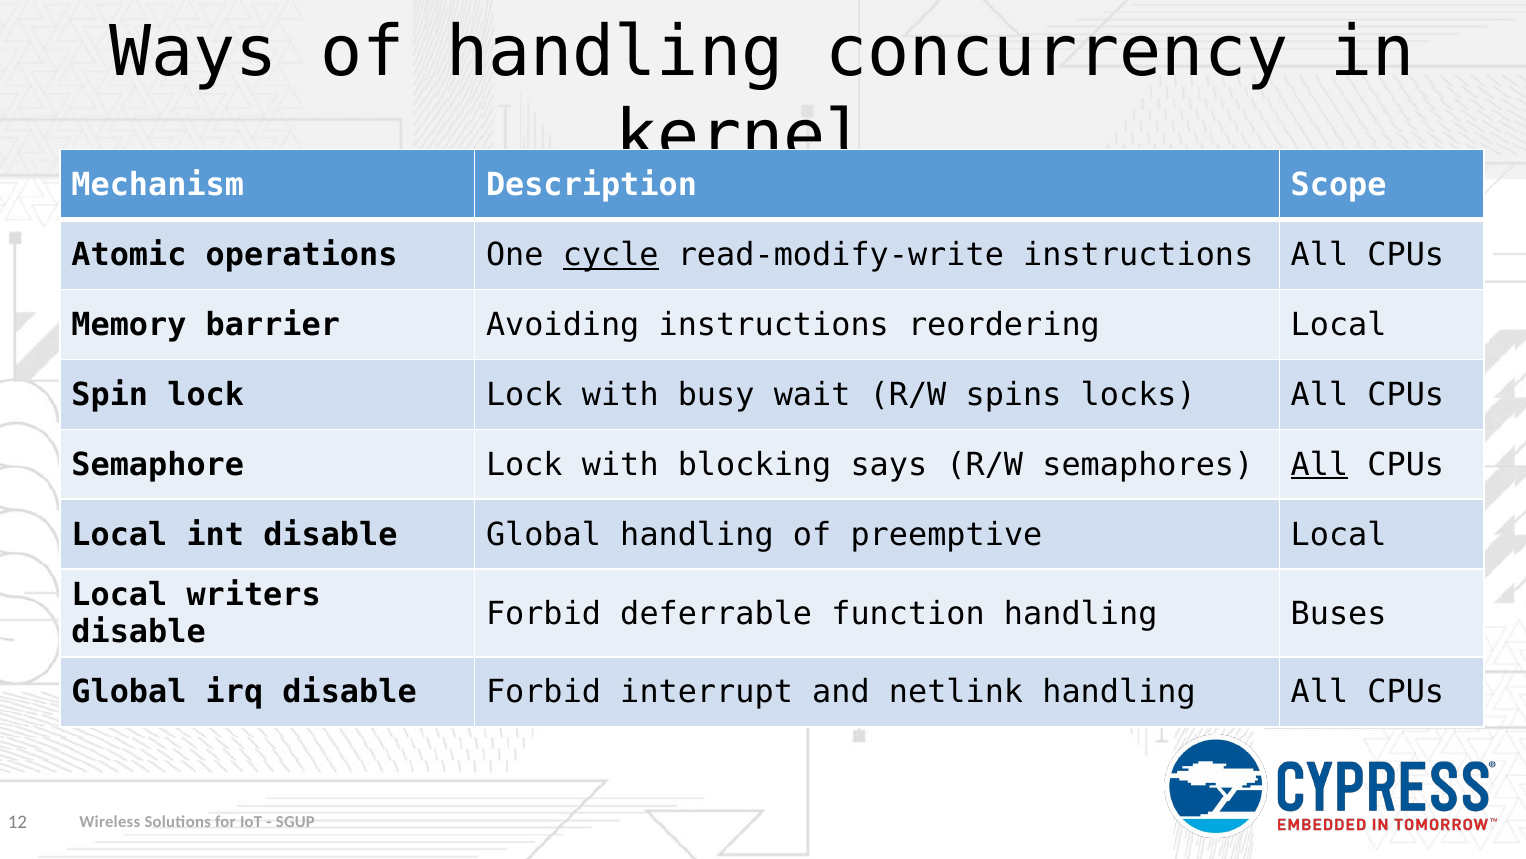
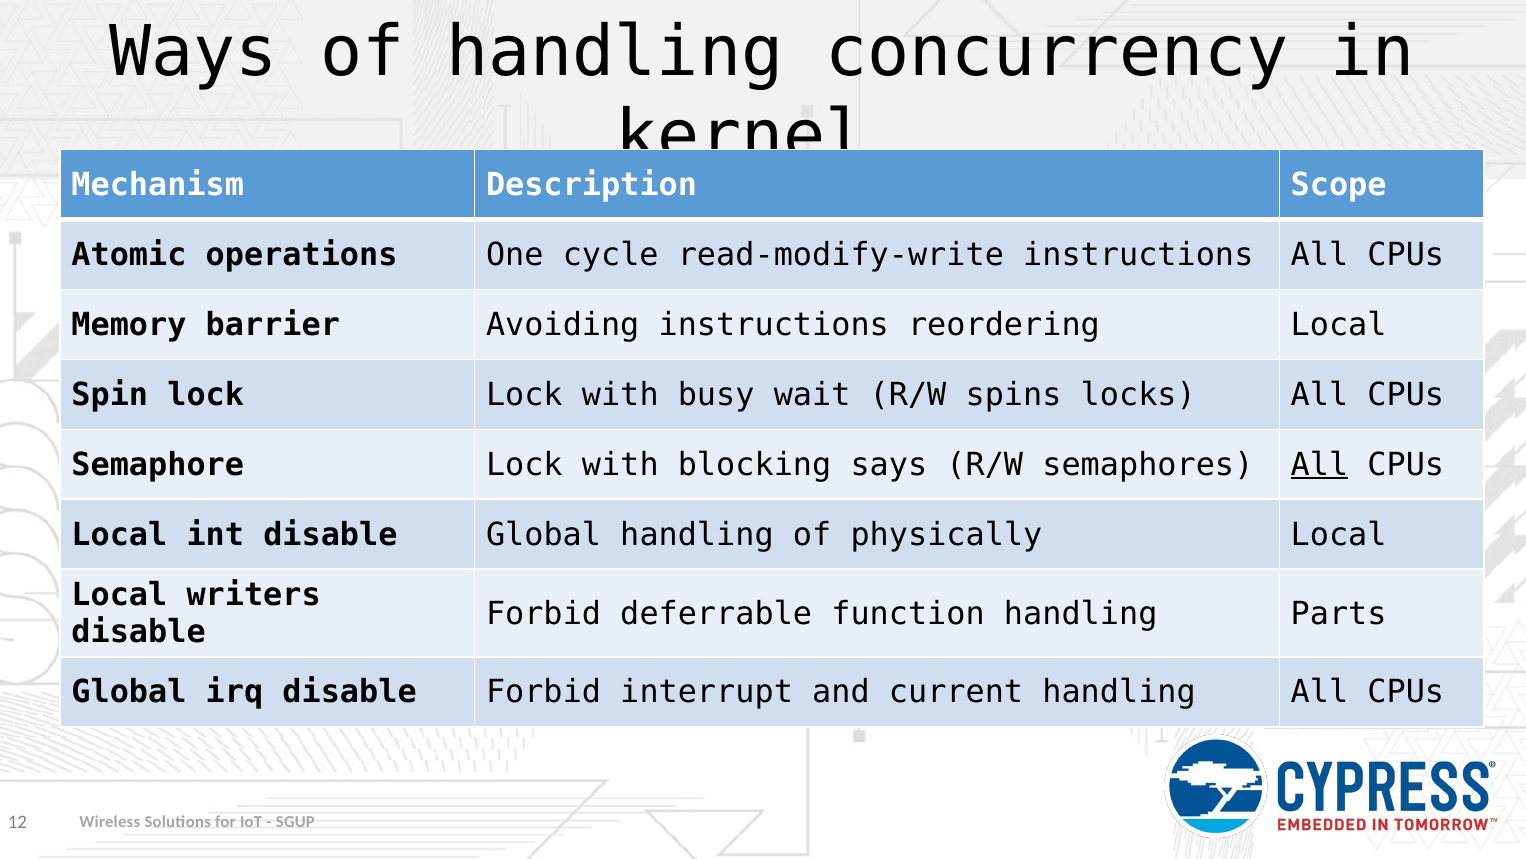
cycle underline: present -> none (611, 255)
preemptive: preemptive -> physically (946, 534)
Buses: Buses -> Parts (1339, 613)
netlink: netlink -> current (956, 692)
